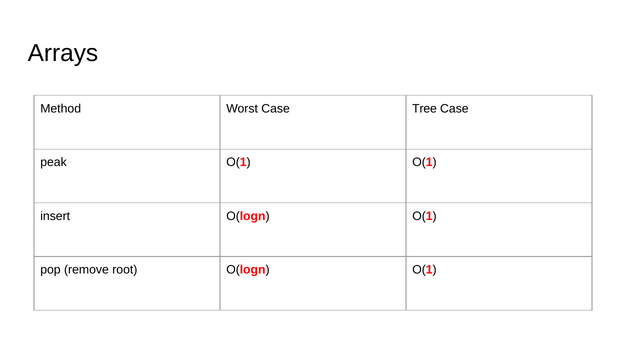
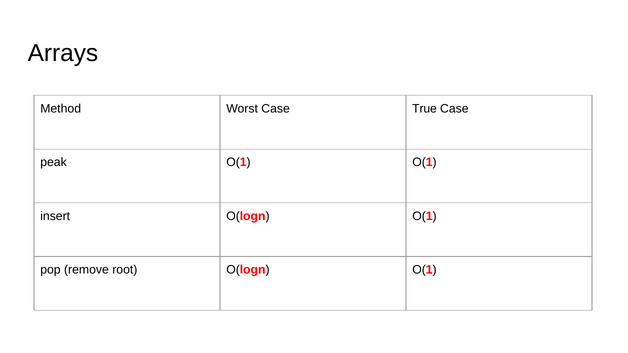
Tree: Tree -> True (425, 109)
